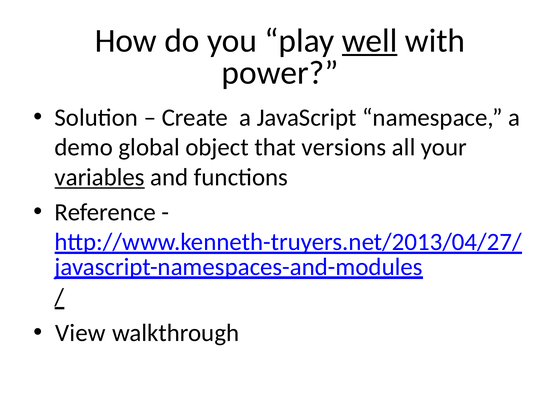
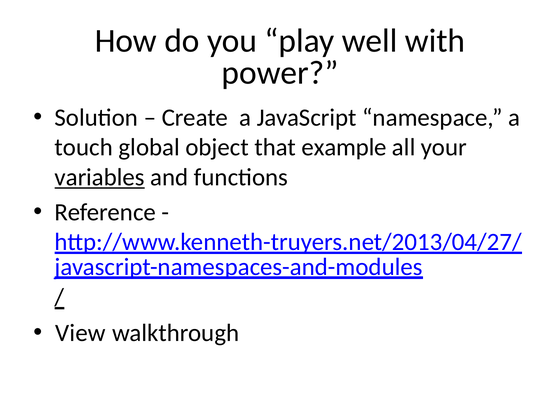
well underline: present -> none (370, 41)
demo: demo -> touch (84, 147)
versions: versions -> example (344, 147)
